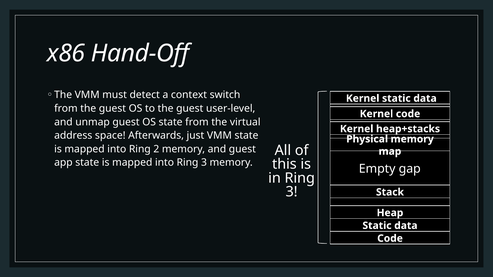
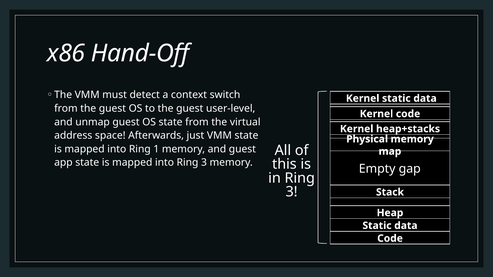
2: 2 -> 1 (156, 149)
